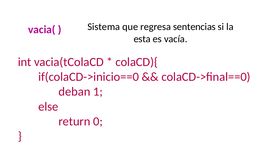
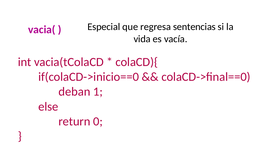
Sistema: Sistema -> Especial (104, 27)
esta: esta -> vida (142, 39)
